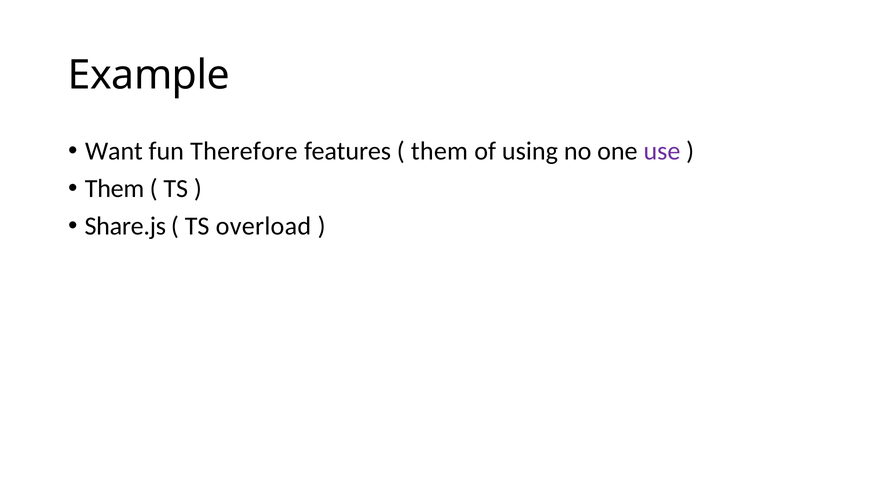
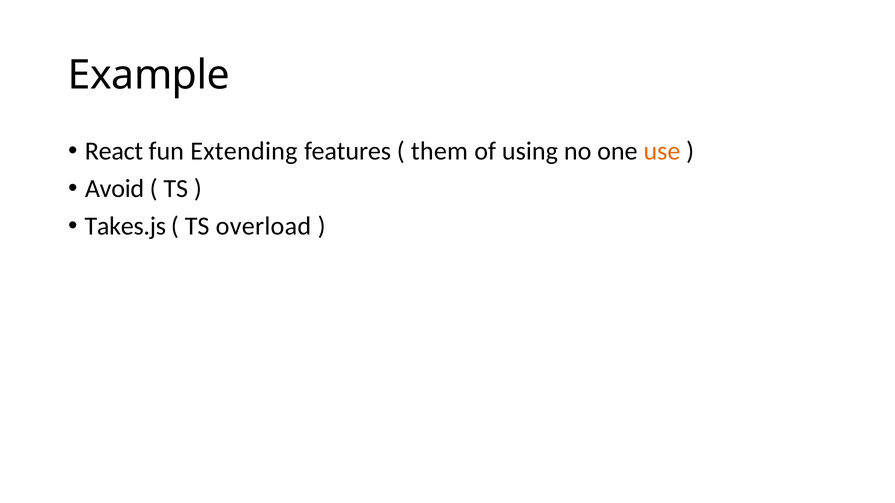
Want: Want -> React (114, 151)
Therefore: Therefore -> Extending (244, 151)
use colour: purple -> orange (662, 151)
Them: Them -> Avoid (115, 189)
Share.js: Share.js -> Takes.js (125, 226)
